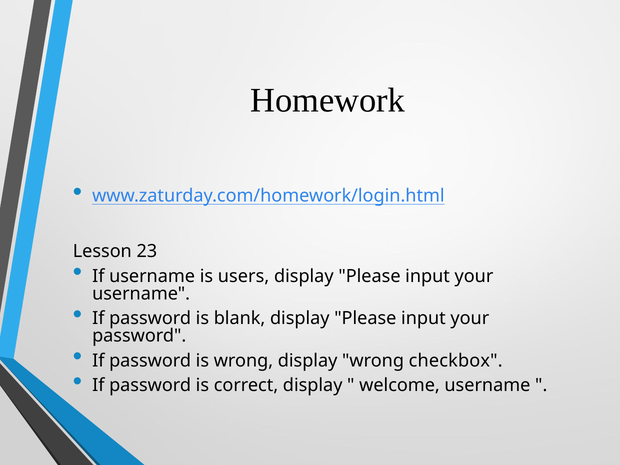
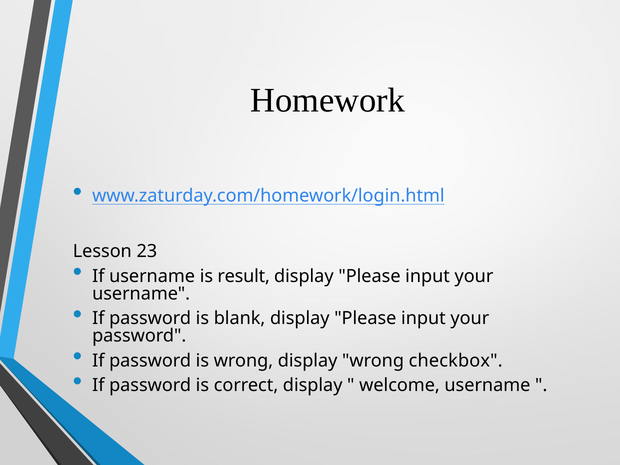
users: users -> result (244, 276)
